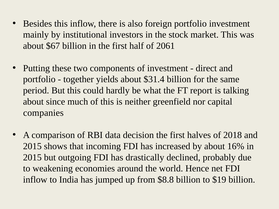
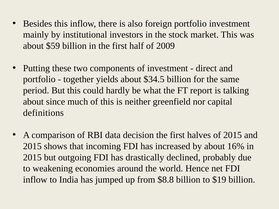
$67: $67 -> $59 (53, 46)
2061: 2061 -> 2009 (166, 46)
$31.4: $31.4 -> $34.5 (154, 79)
companies: companies -> definitions (43, 113)
of 2018: 2018 -> 2015 (233, 135)
